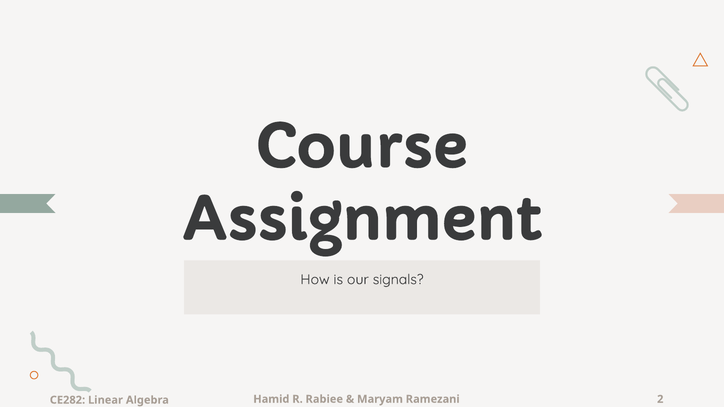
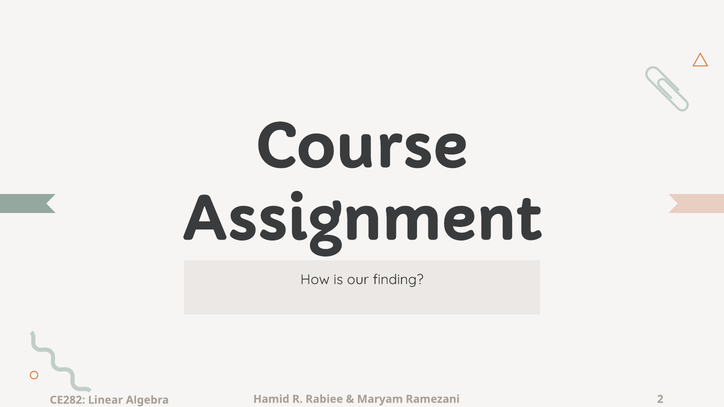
signals: signals -> finding (398, 280)
